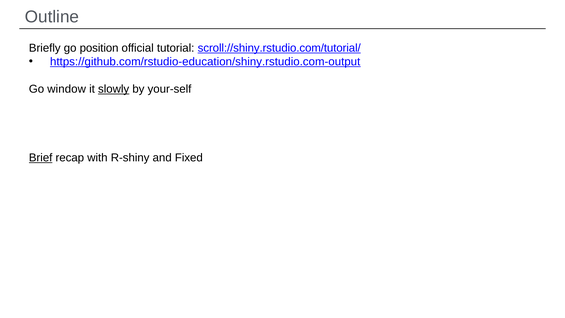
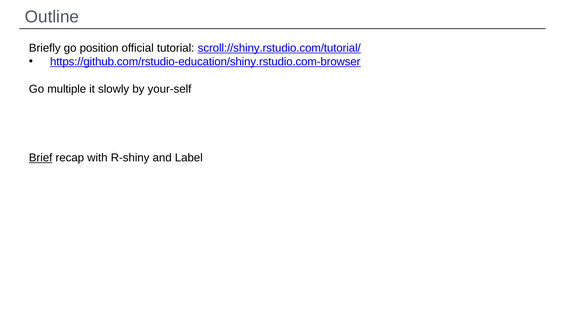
https://github.com/rstudio-education/shiny.rstudio.com-output: https://github.com/rstudio-education/shiny.rstudio.com-output -> https://github.com/rstudio-education/shiny.rstudio.com-browser (205, 62)
window: window -> multiple (67, 89)
slowly underline: present -> none (114, 89)
Fixed: Fixed -> Label (189, 158)
